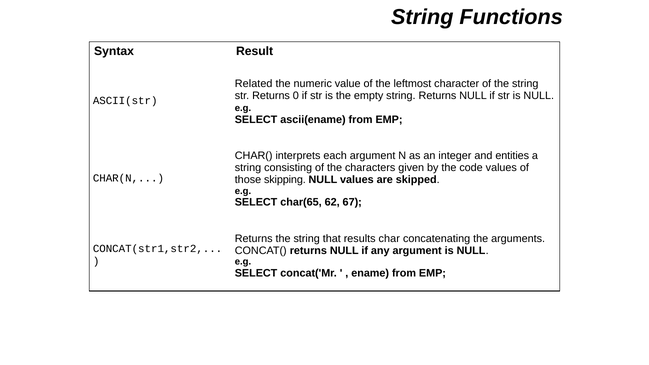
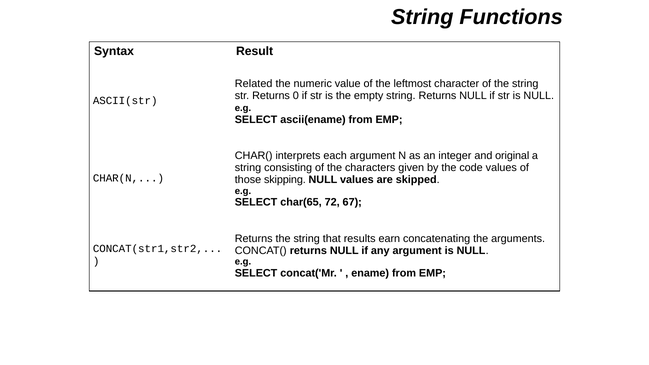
entities: entities -> original (512, 156)
62: 62 -> 72 (332, 202)
char: char -> earn (389, 239)
